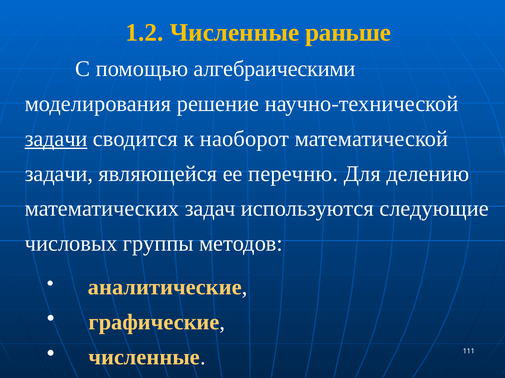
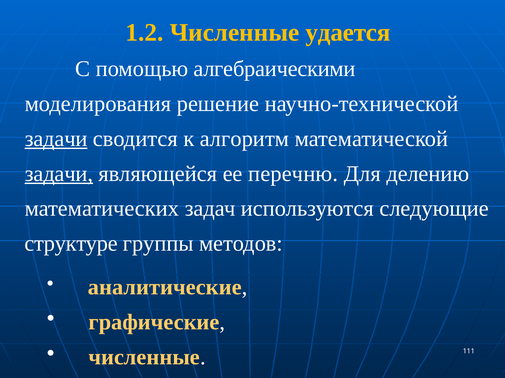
раньше: раньше -> удается (348, 32)
наоборот: наоборот -> алгоритм (244, 139)
задачи underline: none -> present (59, 174)
числовых: числовых -> структуре (71, 244)
